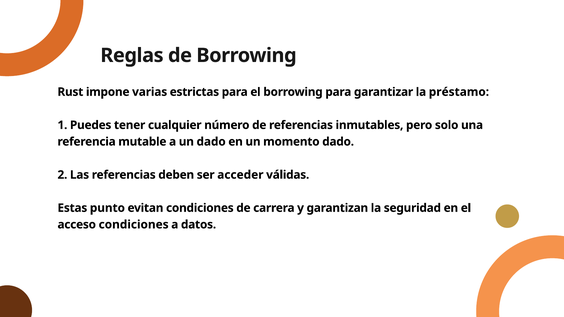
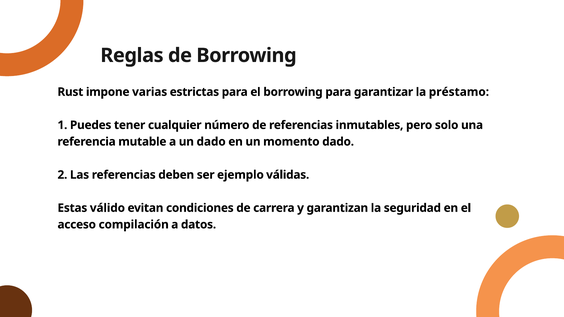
acceder: acceder -> ejemplo (240, 175)
punto: punto -> válido (107, 208)
acceso condiciones: condiciones -> compilación (134, 225)
